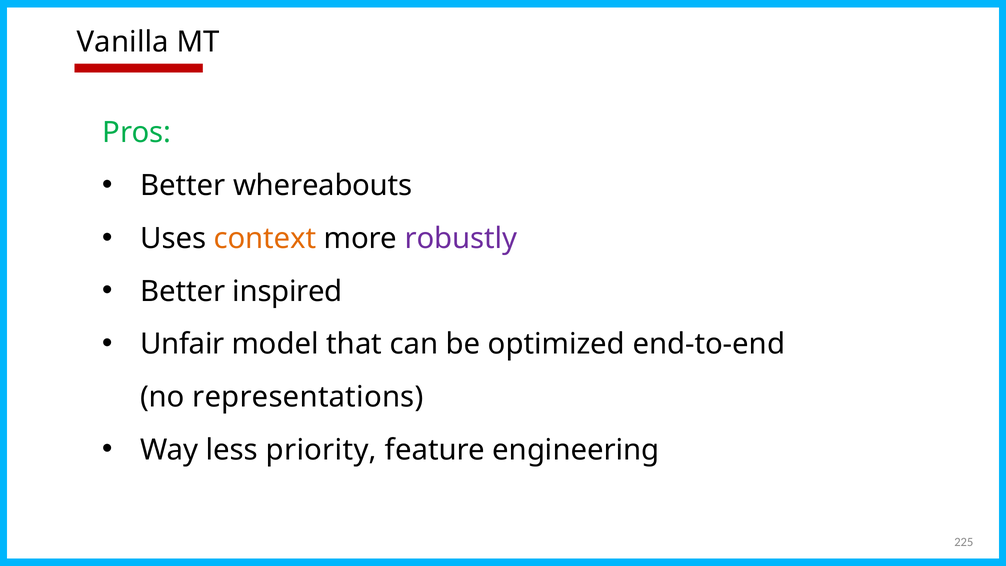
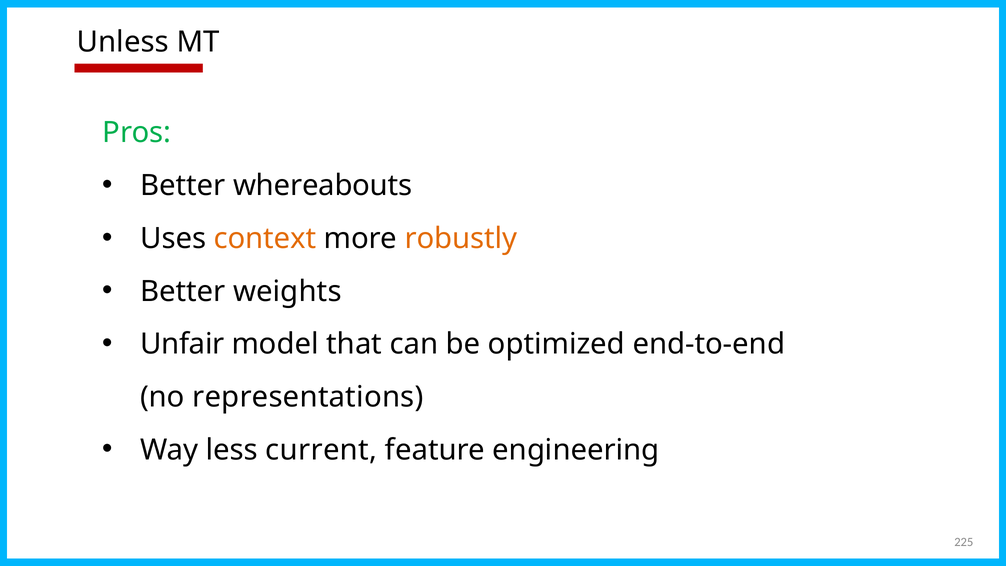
Vanilla: Vanilla -> Unless (123, 42)
robustly colour: purple -> orange (461, 238)
inspired: inspired -> weights (287, 291)
priority: priority -> current (321, 450)
